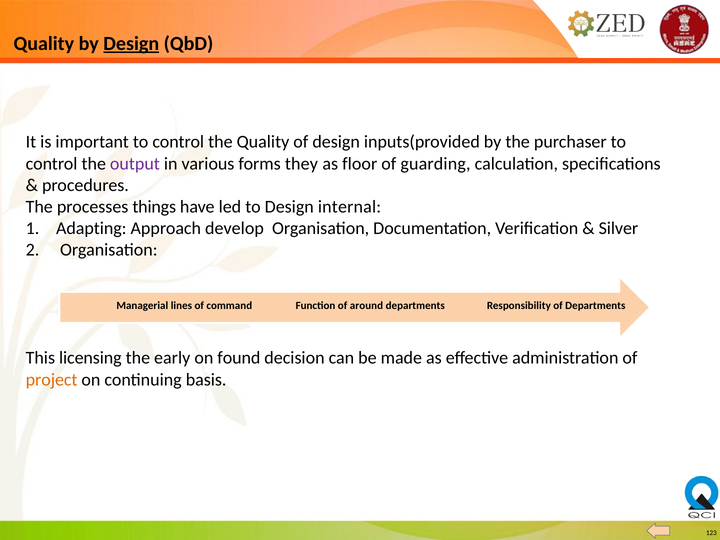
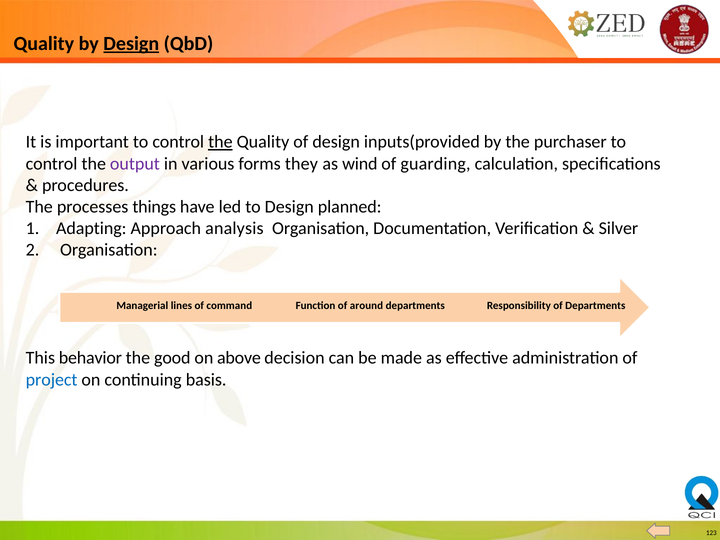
the underline: none -> present (220, 142)
floor: floor -> wind (360, 164)
internal: internal -> planned (350, 207)
develop: develop -> analysis (234, 228)
licensing: licensing -> behavior (90, 358)
early: early -> good (172, 358)
found: found -> above (239, 358)
project colour: orange -> blue (52, 380)
